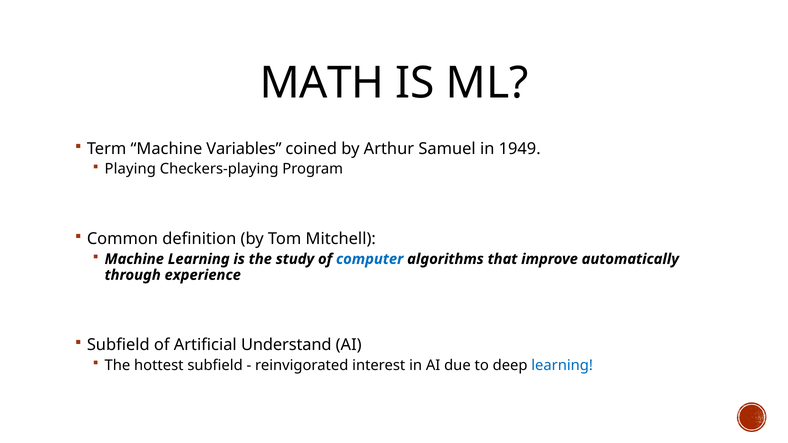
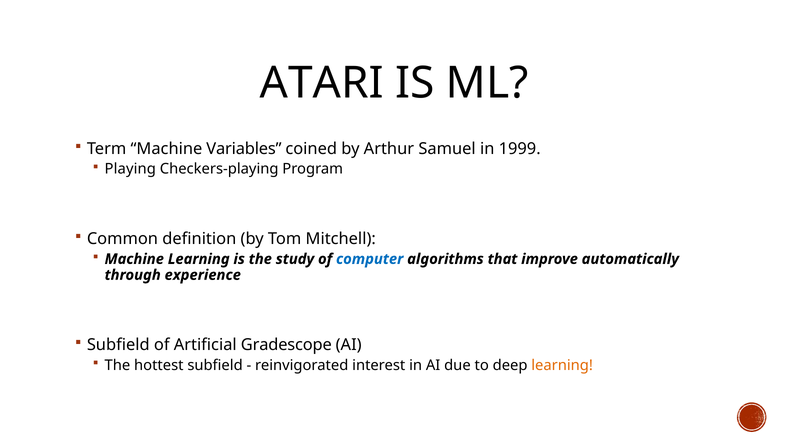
MATH: MATH -> ATARI (322, 83)
1949: 1949 -> 1999 (520, 149)
Understand: Understand -> Gradescope (286, 345)
learning colour: blue -> orange (562, 365)
